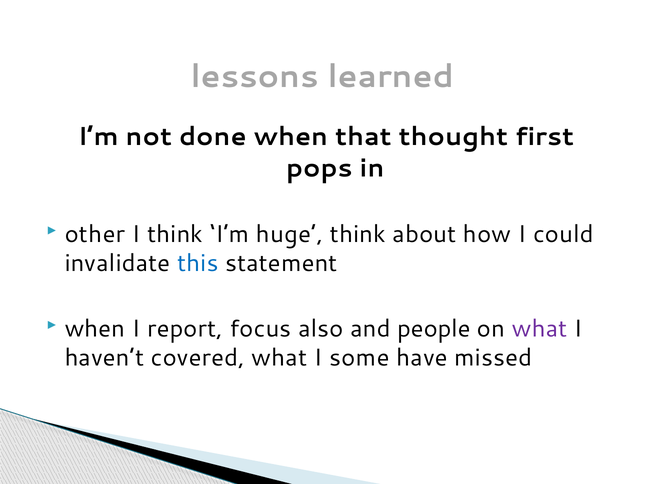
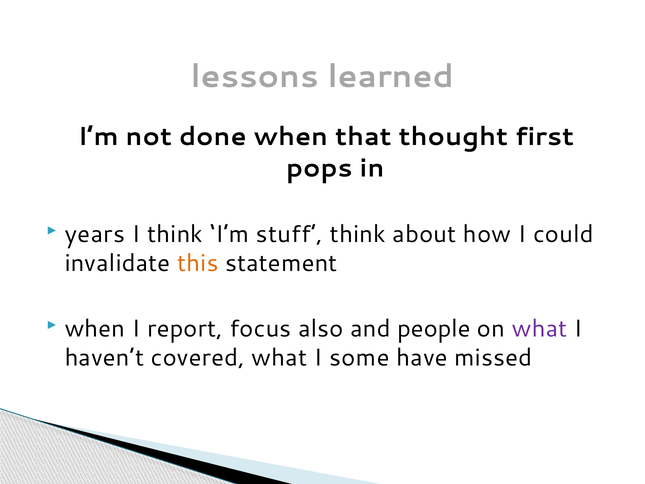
other: other -> years (95, 234)
huge: huge -> stuff (290, 234)
this colour: blue -> orange (198, 263)
